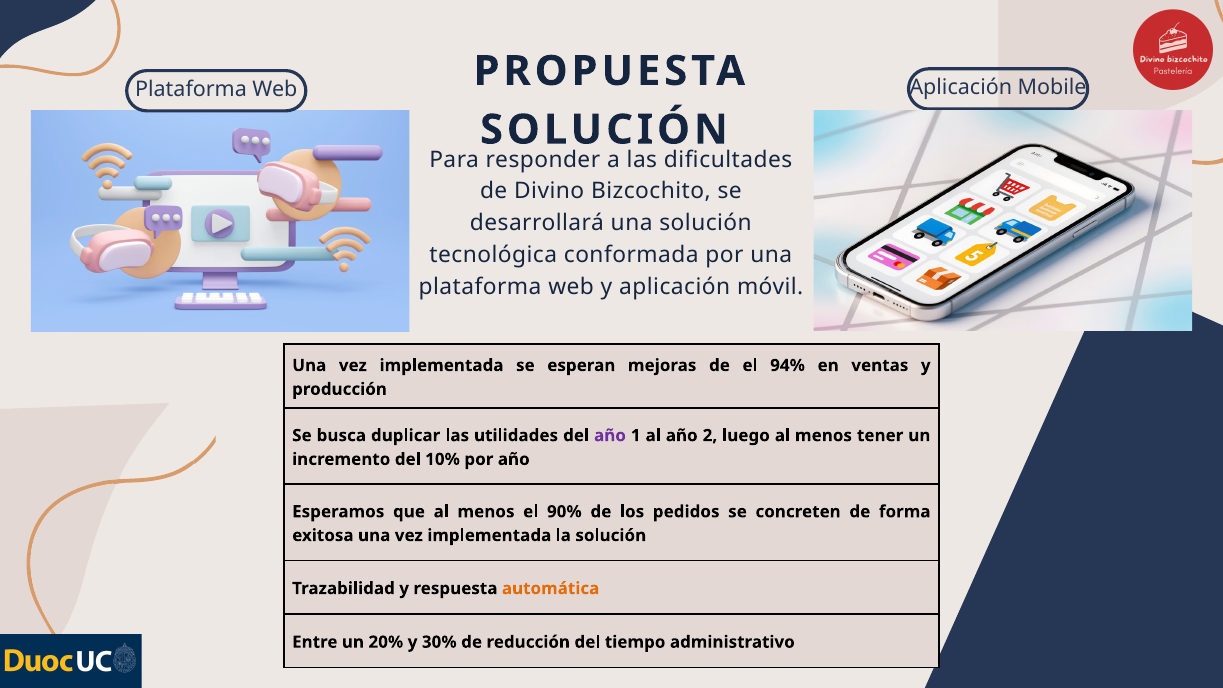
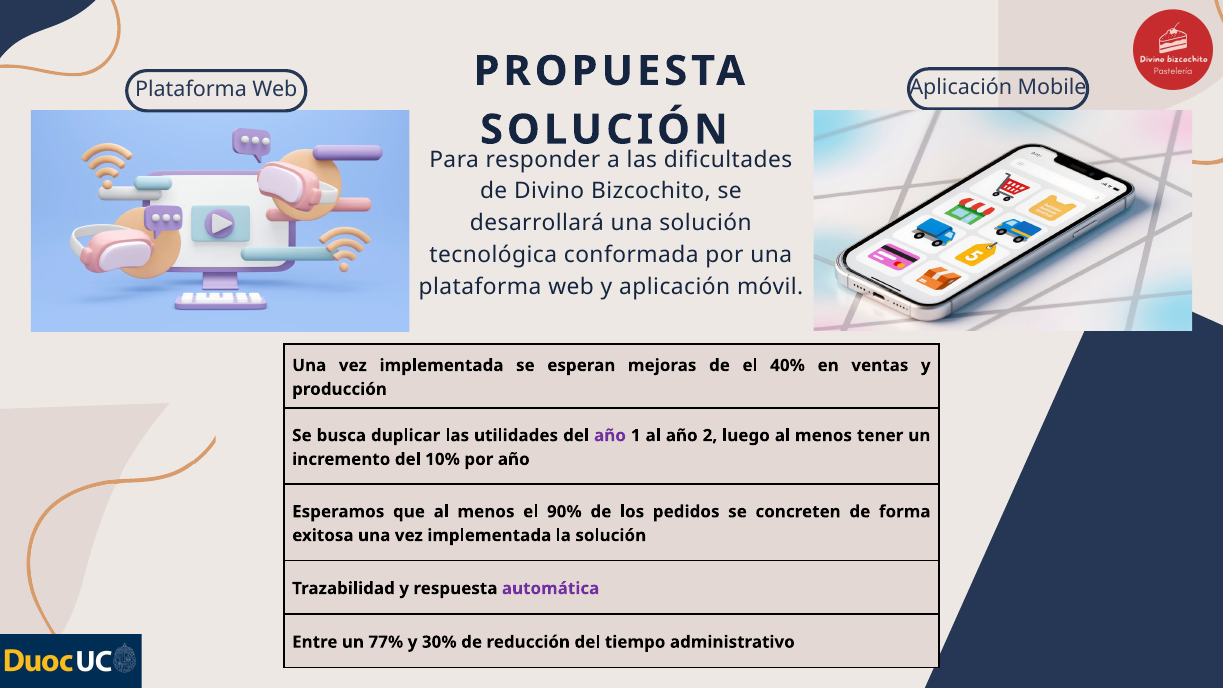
94%: 94% -> 40% (788, 365)
automática colour: orange -> purple (551, 588)
20%: 20% -> 77% (386, 642)
